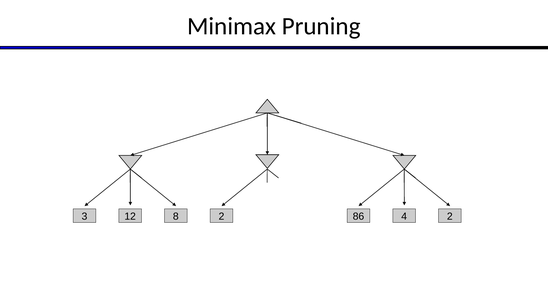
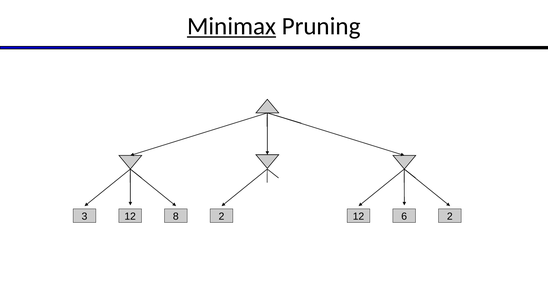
Minimax underline: none -> present (232, 26)
2 86: 86 -> 12 (358, 216)
4: 4 -> 6 (404, 216)
